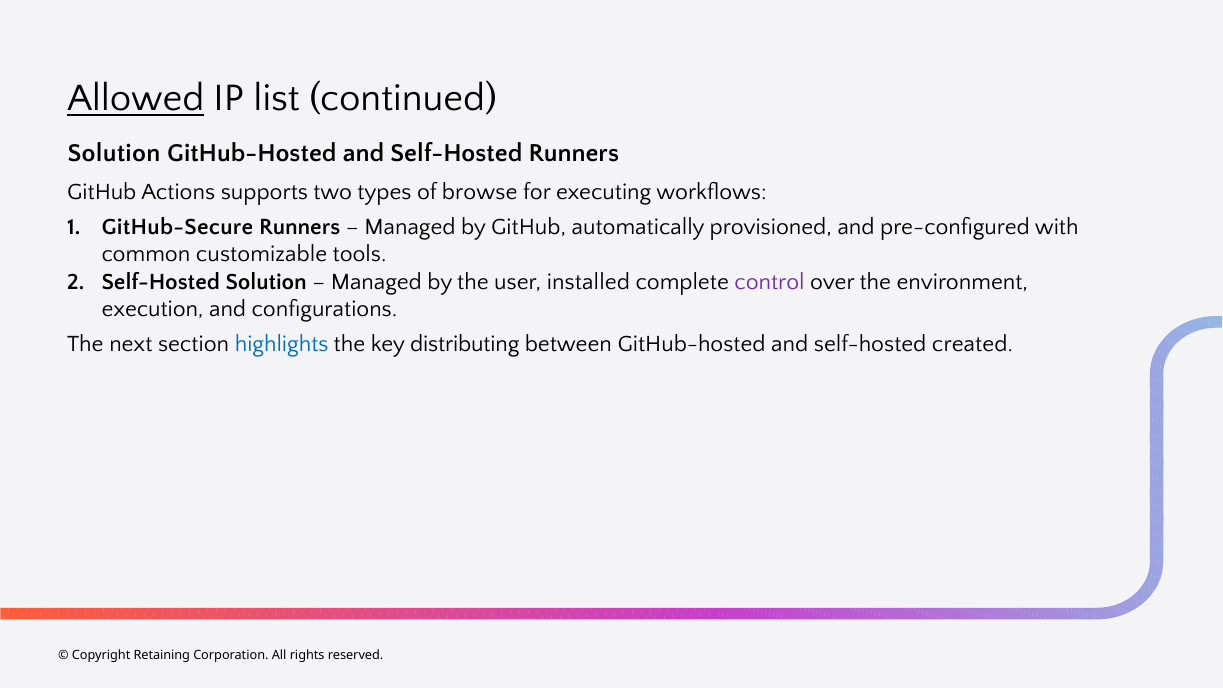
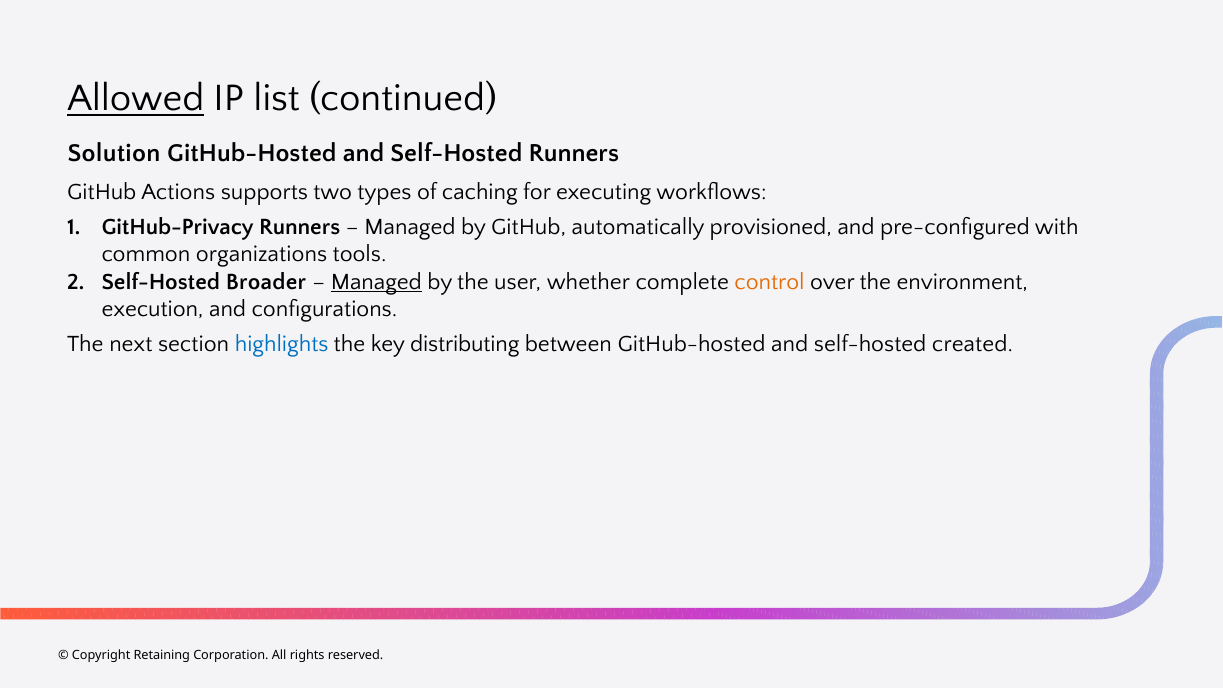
browse: browse -> caching (480, 191)
GitHub-Secure: GitHub-Secure -> GitHub-Privacy (178, 227)
customizable: customizable -> organizations (262, 254)
Self-Hosted Solution: Solution -> Broader (266, 282)
Managed underline: none -> present (376, 282)
installed: installed -> whether (588, 282)
control colour: purple -> orange (770, 282)
